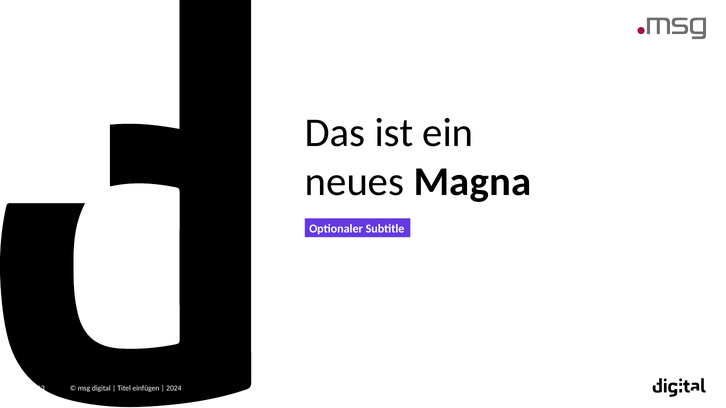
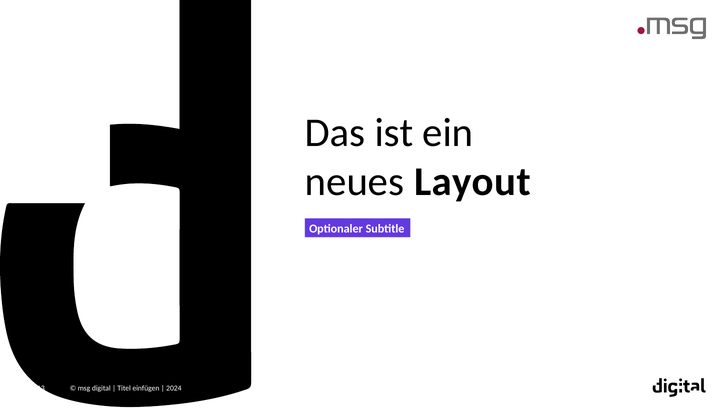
Magna: Magna -> Layout (472, 182)
